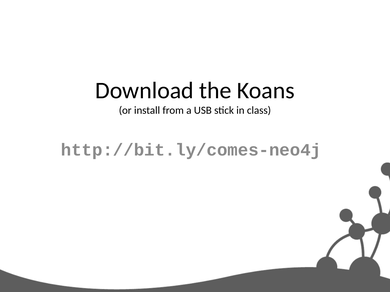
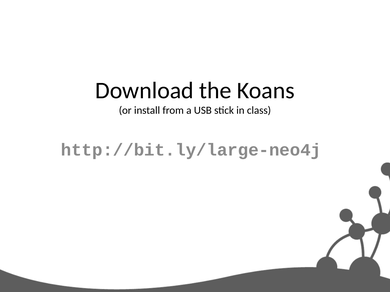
http://bit.ly/comes-neo4j: http://bit.ly/comes-neo4j -> http://bit.ly/large-neo4j (191, 150)
